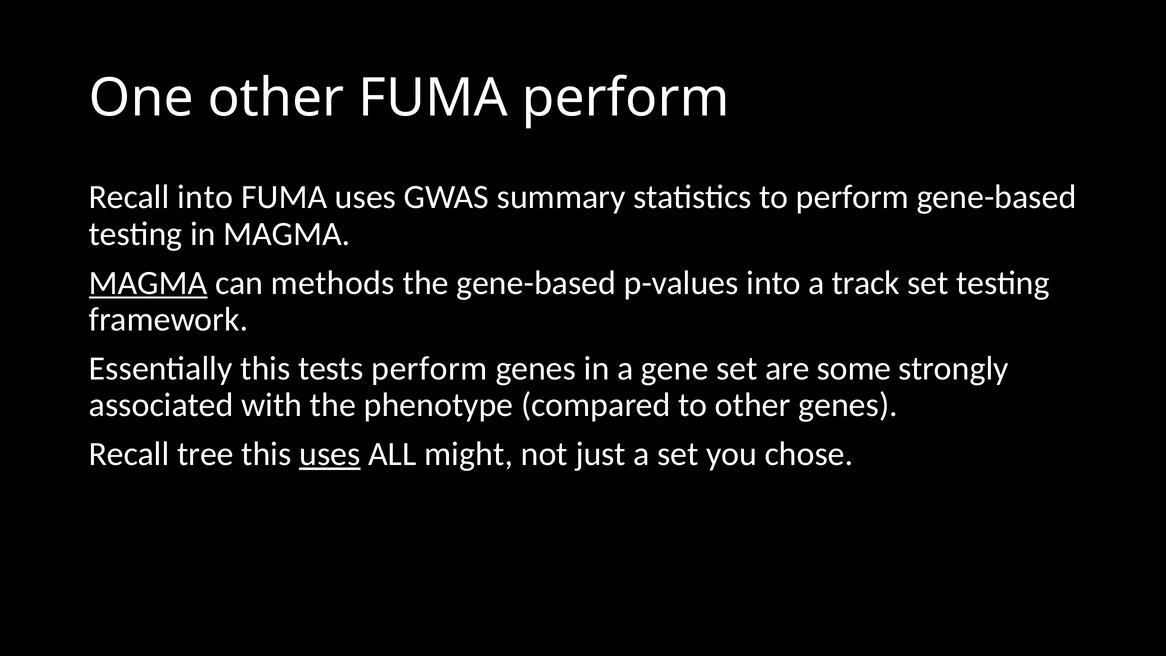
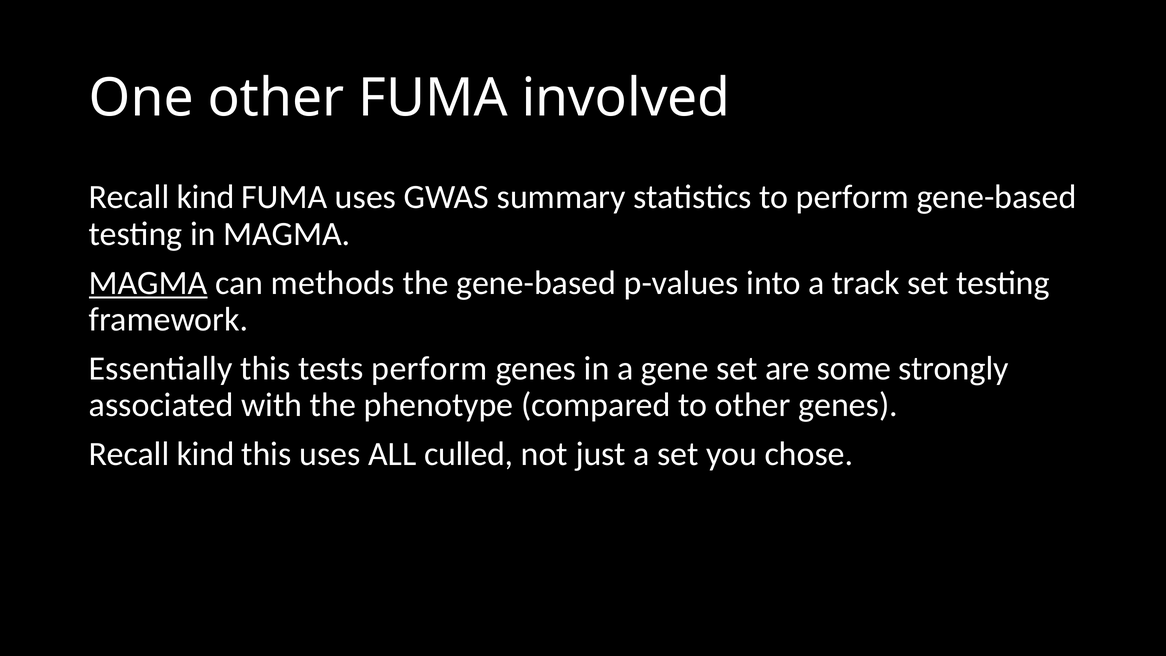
FUMA perform: perform -> involved (626, 98)
into: into -> kind (206, 197)
tree: tree -> kind (206, 454)
uses underline: present -> none (330, 454)
might: might -> culled (469, 454)
